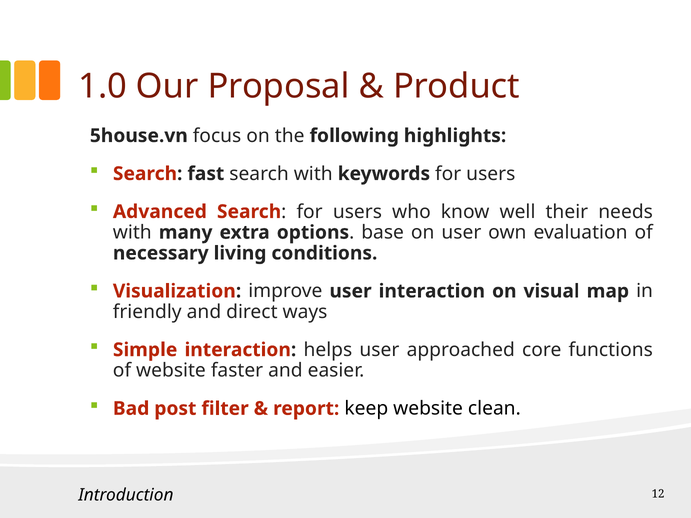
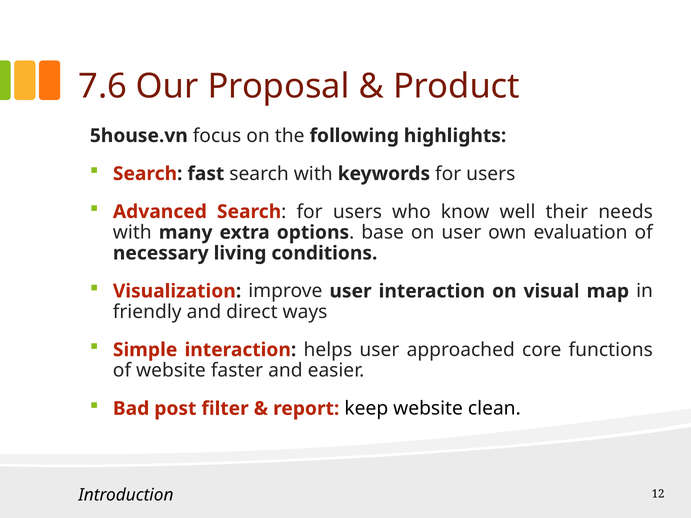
1.0: 1.0 -> 7.6 (103, 86)
